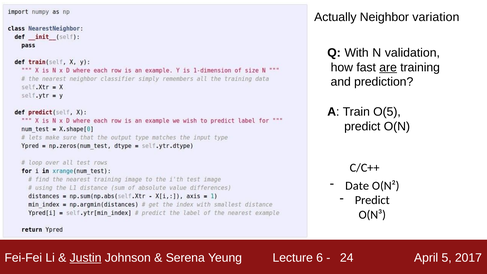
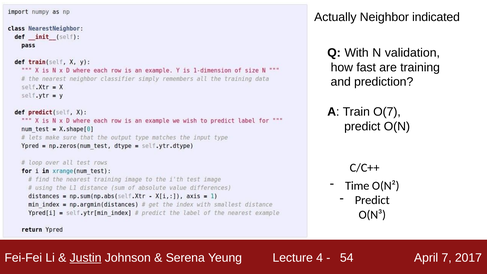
variation: variation -> indicated (436, 17)
are underline: present -> none (388, 67)
O(5: O(5 -> O(7 (387, 112)
Date: Date -> Time (357, 186)
6: 6 -> 4 (320, 258)
24: 24 -> 54 (347, 258)
5: 5 -> 7 (447, 258)
